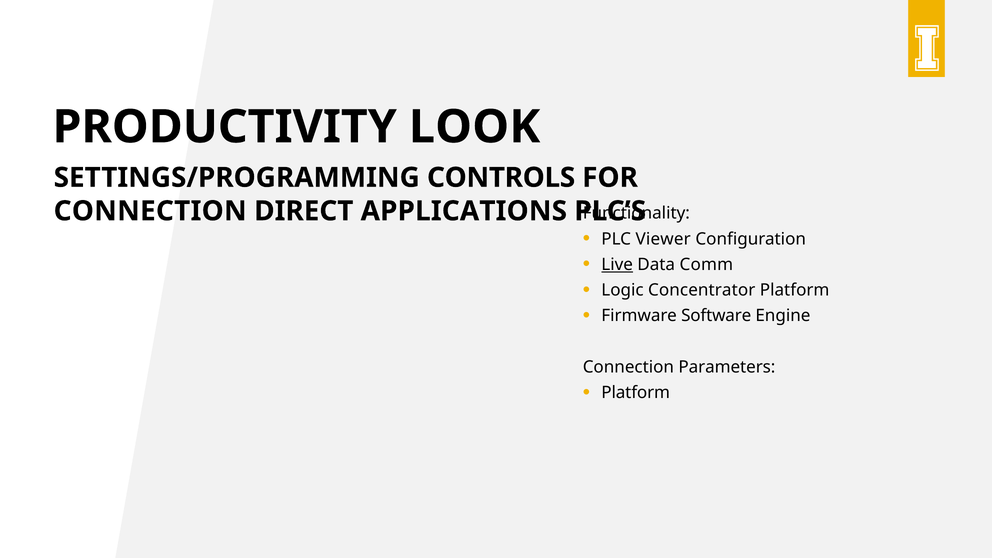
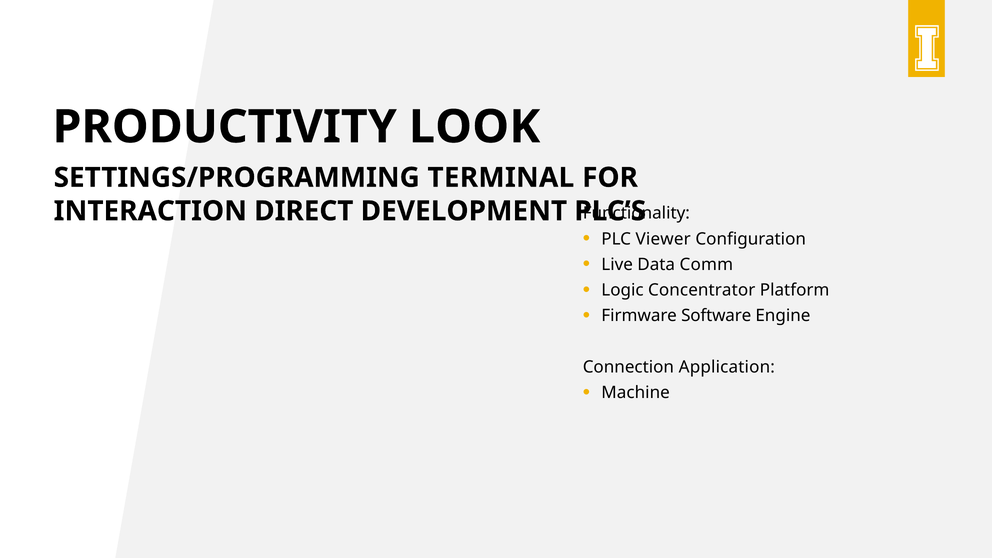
CONTROLS: CONTROLS -> TERMINAL (501, 178)
CONNECTION: CONNECTION -> INTERACTION (150, 211)
APPLICATIONS: APPLICATIONS -> DEVELOPMENT (464, 211)
Live underline: present -> none (617, 265)
Parameters: Parameters -> Application (727, 367)
Platform: Platform -> Machine (636, 393)
